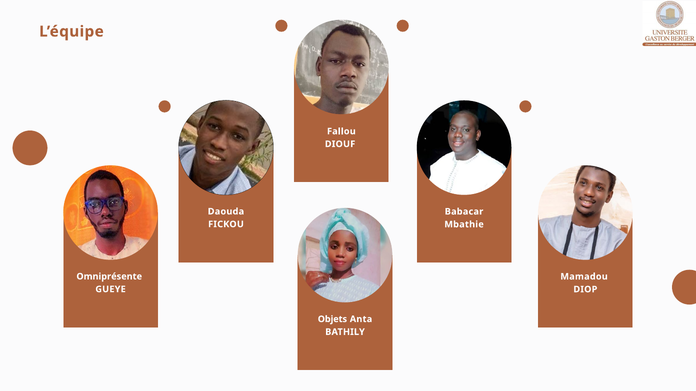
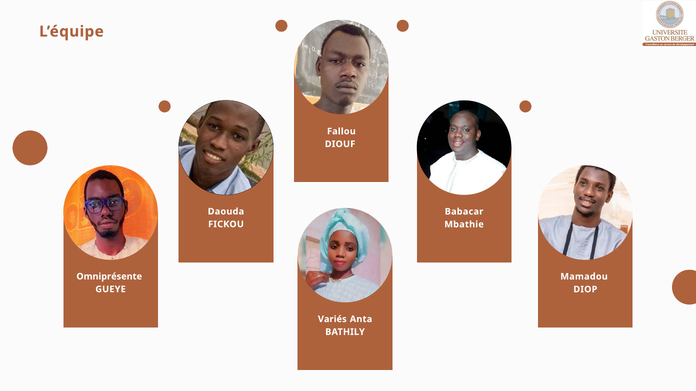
Objets: Objets -> Variés (332, 320)
